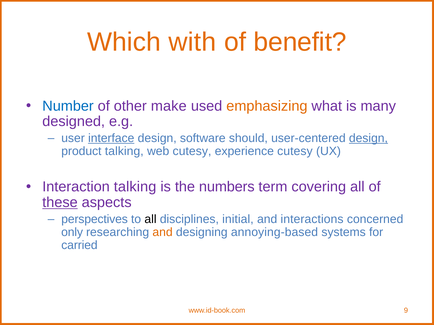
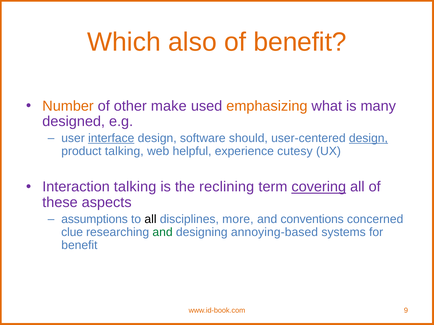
with: with -> also (192, 42)
Number colour: blue -> orange (68, 106)
web cutesy: cutesy -> helpful (192, 151)
numbers: numbers -> reclining (227, 187)
covering underline: none -> present (319, 187)
these underline: present -> none (60, 203)
perspectives: perspectives -> assumptions (95, 220)
initial: initial -> more (238, 220)
interactions: interactions -> conventions (312, 220)
only: only -> clue (72, 233)
and colour: orange -> green (163, 233)
carried: carried -> benefit (79, 246)
